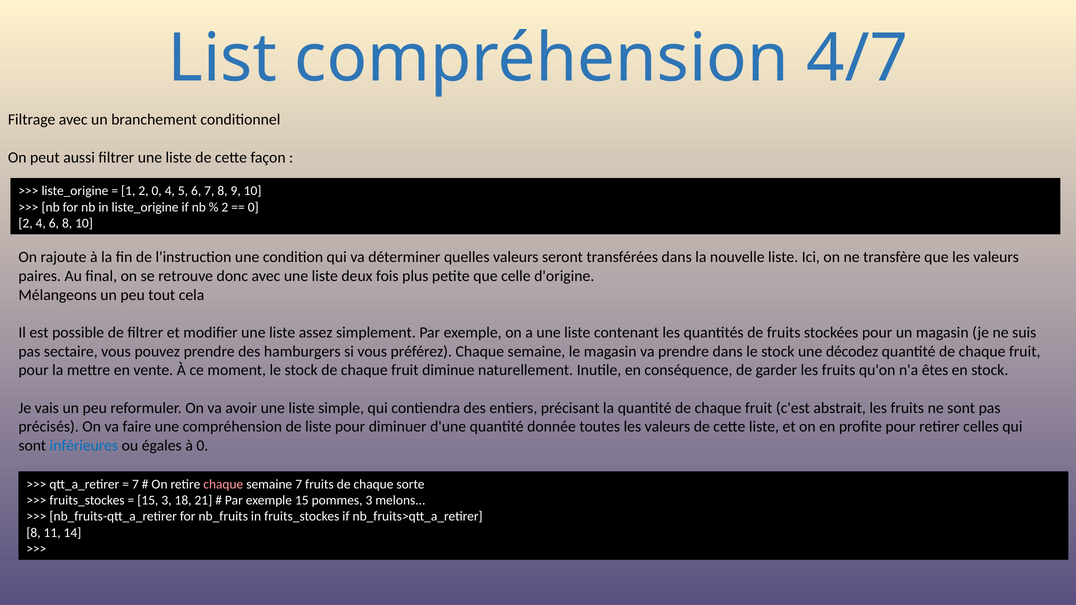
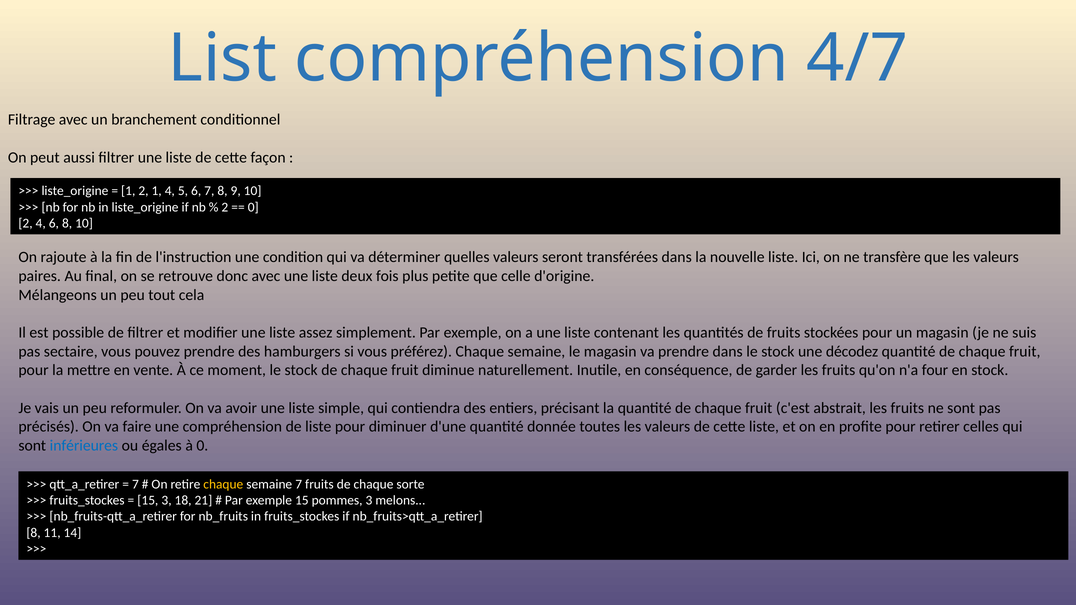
2 0: 0 -> 1 (157, 191)
êtes: êtes -> four (935, 370)
chaque colour: pink -> yellow (223, 484)
